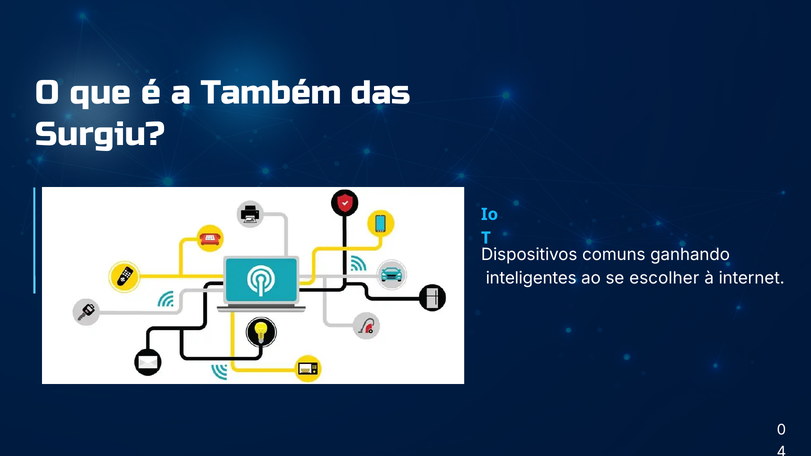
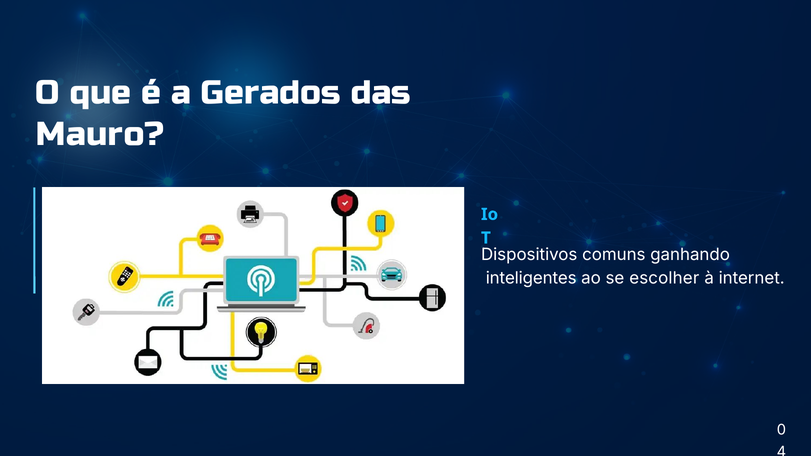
Também: Também -> Gerados (271, 93)
Surgiu: Surgiu -> Mauro (100, 134)
